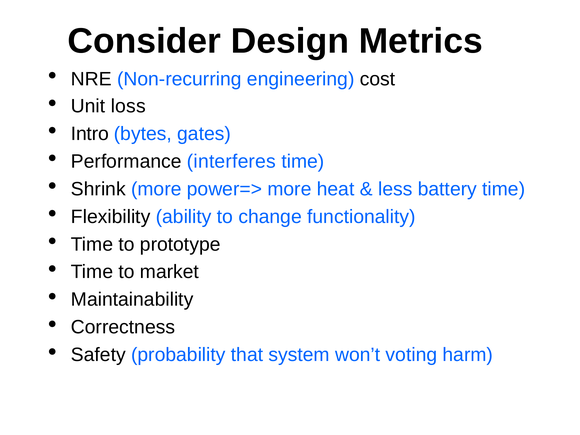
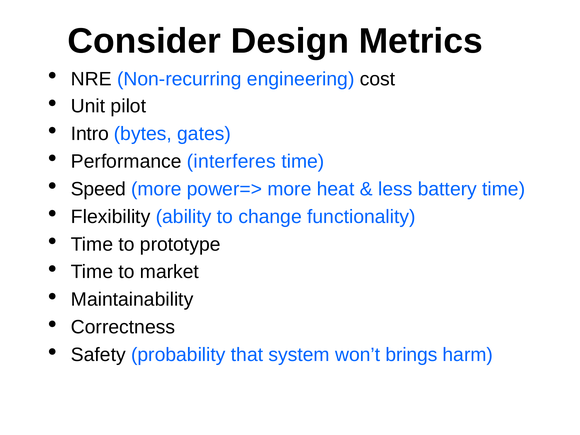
loss: loss -> pilot (128, 106)
Shrink: Shrink -> Speed (98, 189)
voting: voting -> brings (411, 355)
